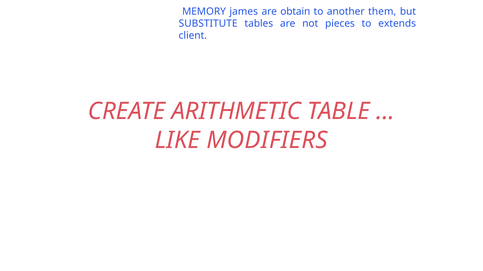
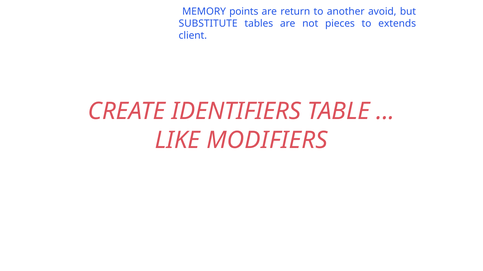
james: james -> points (244, 12)
obtain: obtain -> return (295, 12)
them: them -> avoid (382, 12)
ARITHMETIC: ARITHMETIC -> IDENTIFIERS (236, 112)
